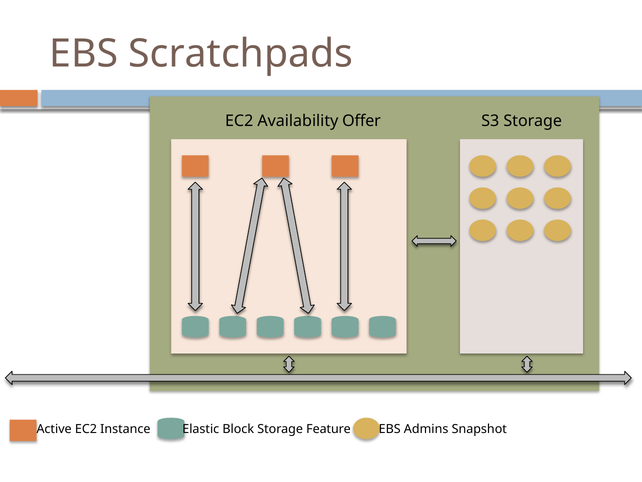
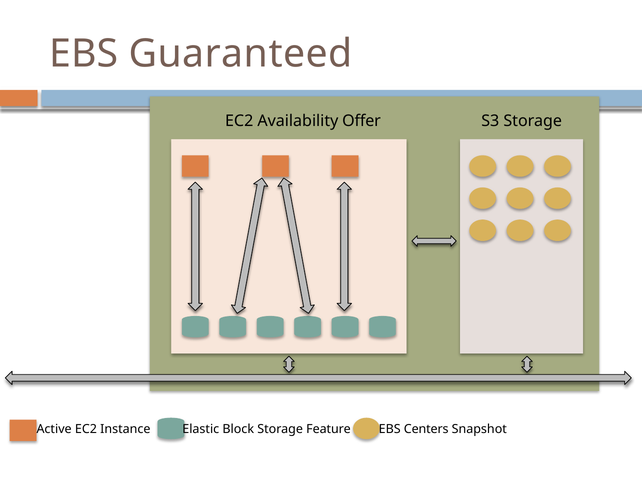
Scratchpads: Scratchpads -> Guaranteed (241, 54)
Admins: Admins -> Centers (426, 429)
